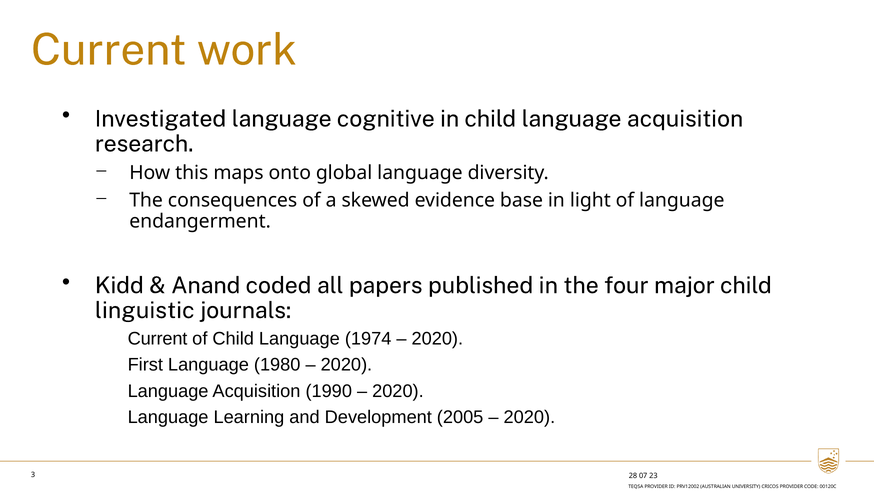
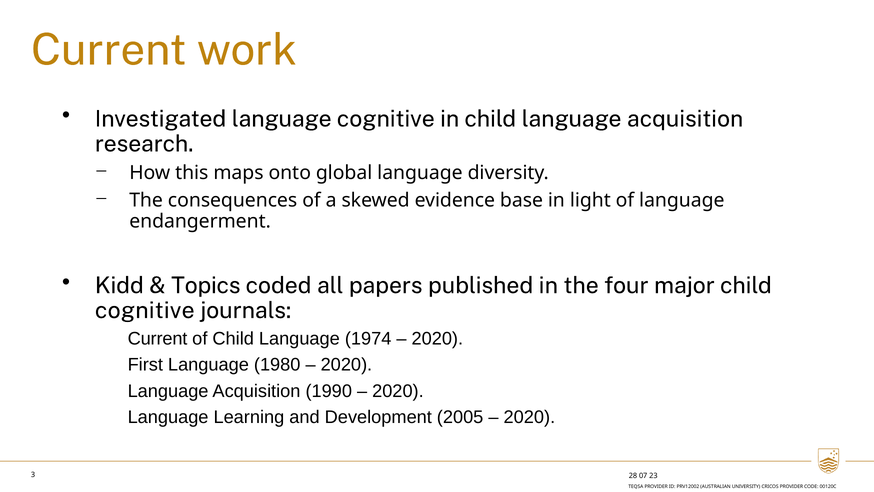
Anand: Anand -> Topics (206, 285)
linguistic: linguistic -> cognitive (145, 310)
